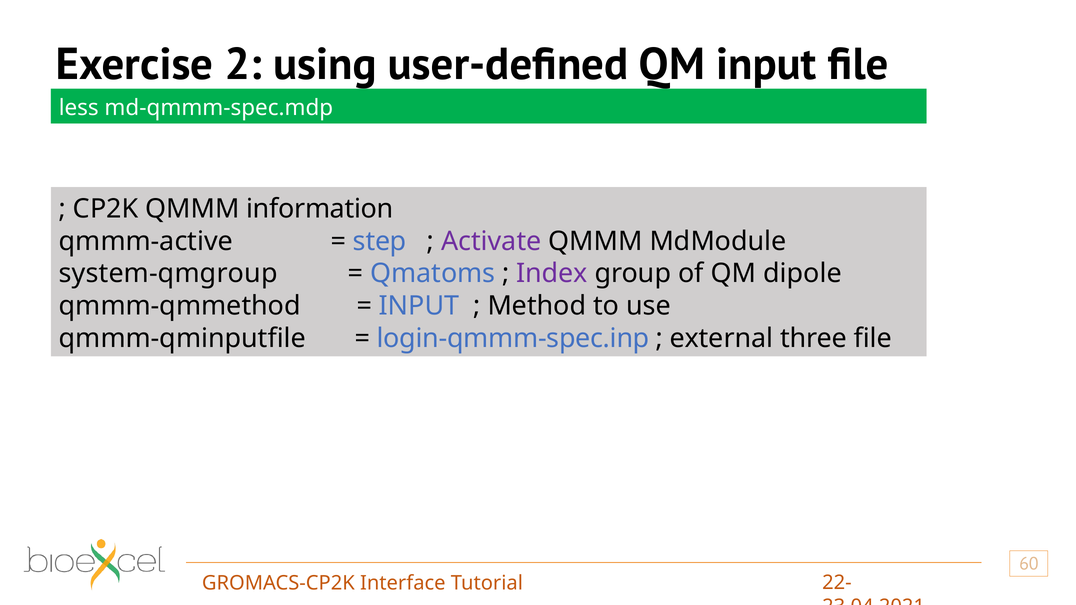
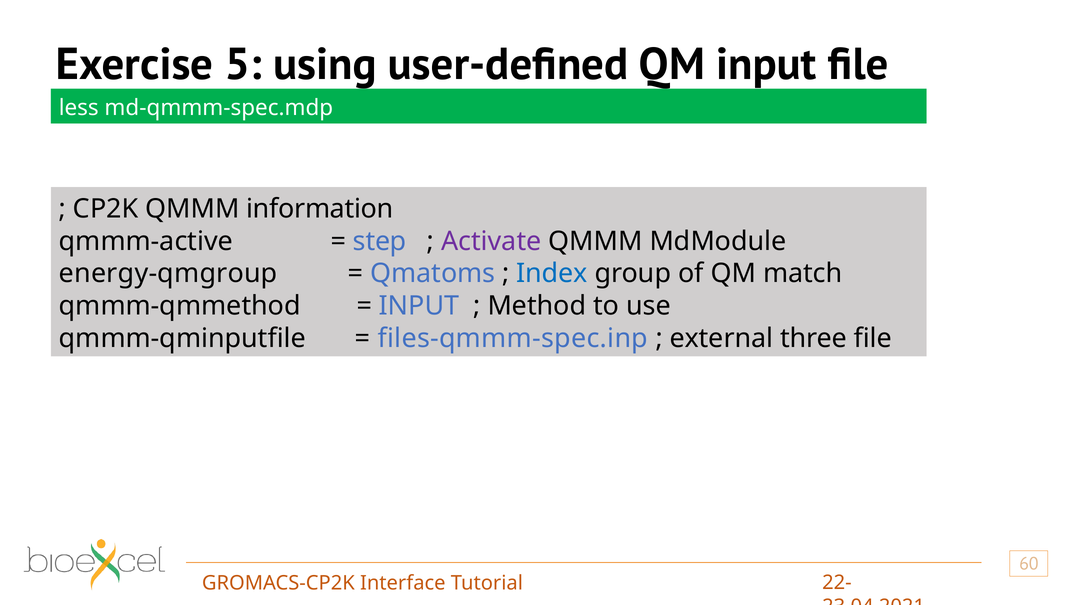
2: 2 -> 5 (243, 65)
system-qmgroup: system-qmgroup -> energy-qmgroup (168, 274)
Index colour: purple -> blue (552, 274)
dipole: dipole -> match (803, 274)
login-qmmm-spec.inp: login-qmmm-spec.inp -> files-qmmm-spec.inp (513, 338)
